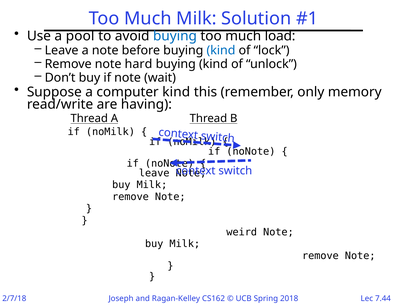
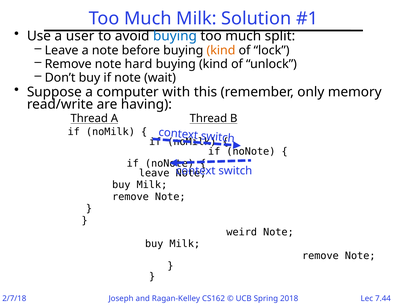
pool: pool -> user (80, 36)
load: load -> split (280, 36)
kind colour: blue -> orange (221, 50)
computer kind: kind -> with (176, 92)
